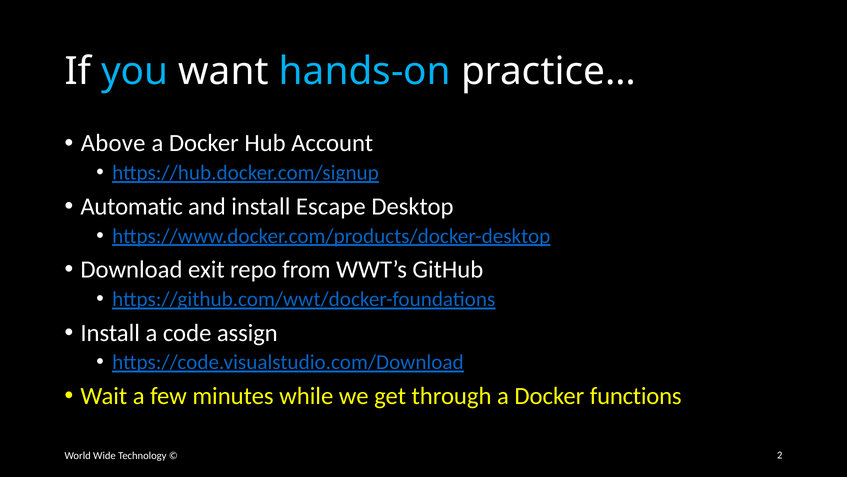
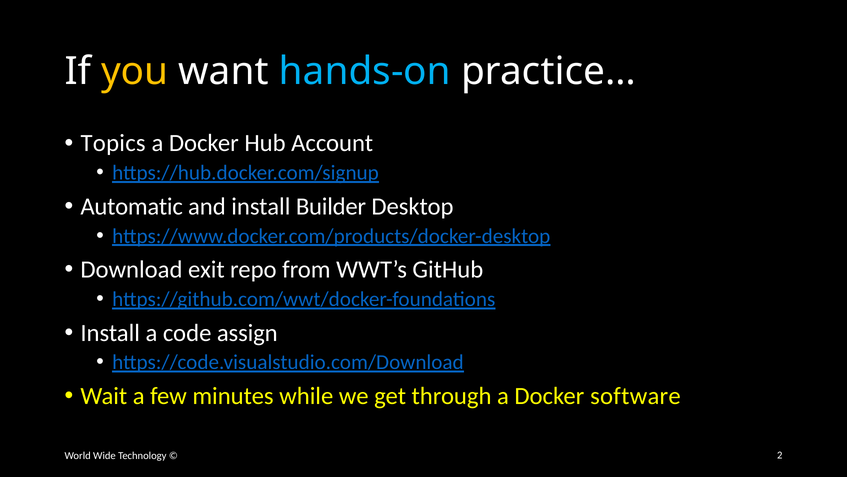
you colour: light blue -> yellow (135, 71)
Above: Above -> Topics (113, 143)
Escape: Escape -> Builder (331, 206)
functions: functions -> software (635, 396)
